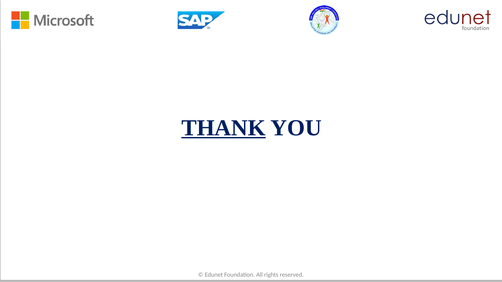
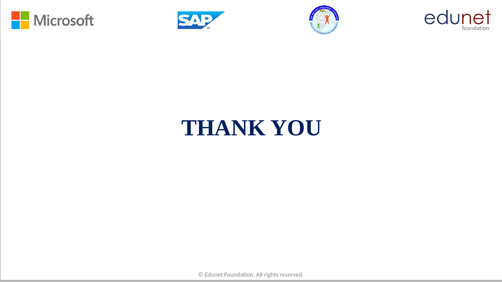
THANK underline: present -> none (224, 128)
